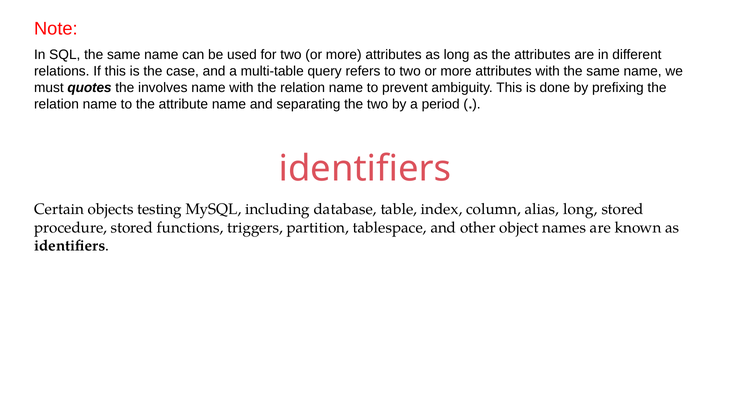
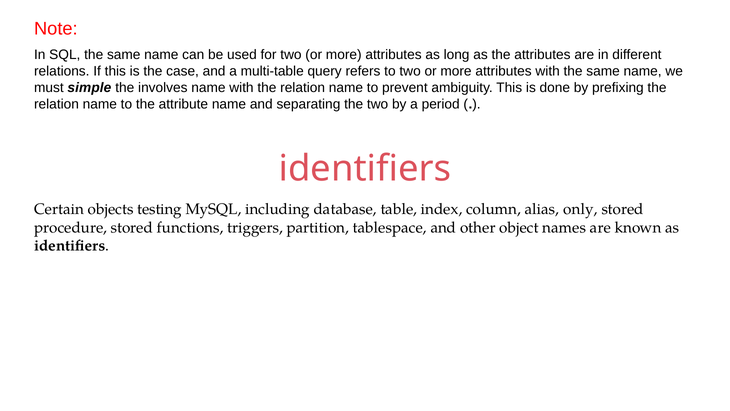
quotes: quotes -> simple (89, 88)
alias long: long -> only (580, 209)
